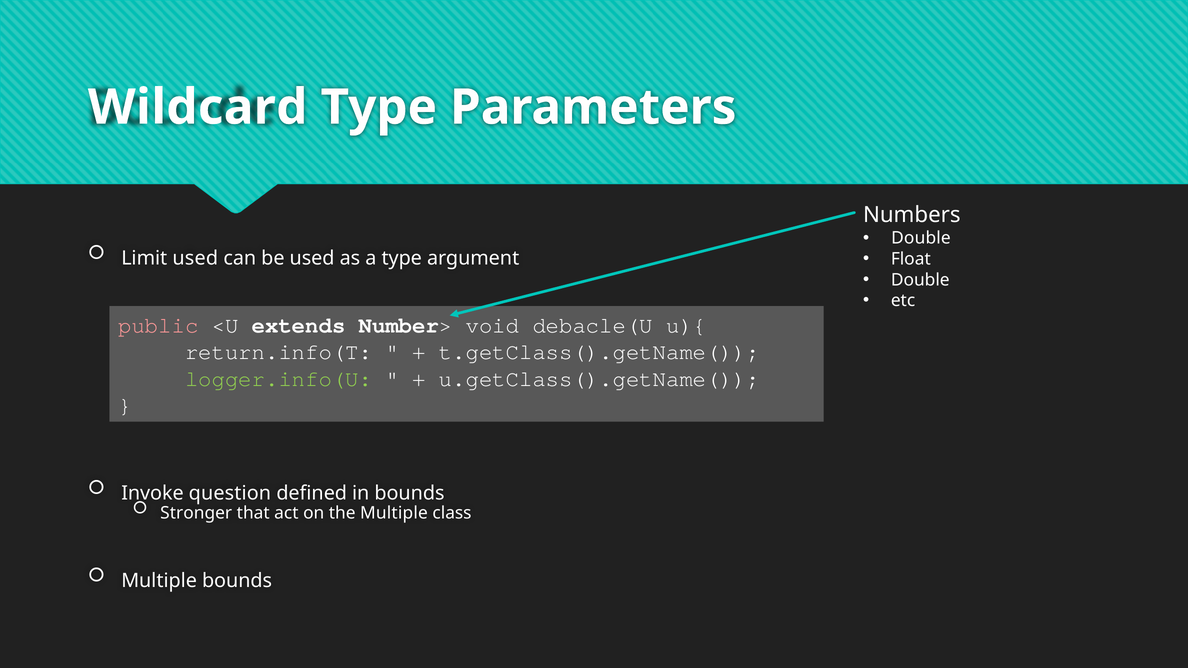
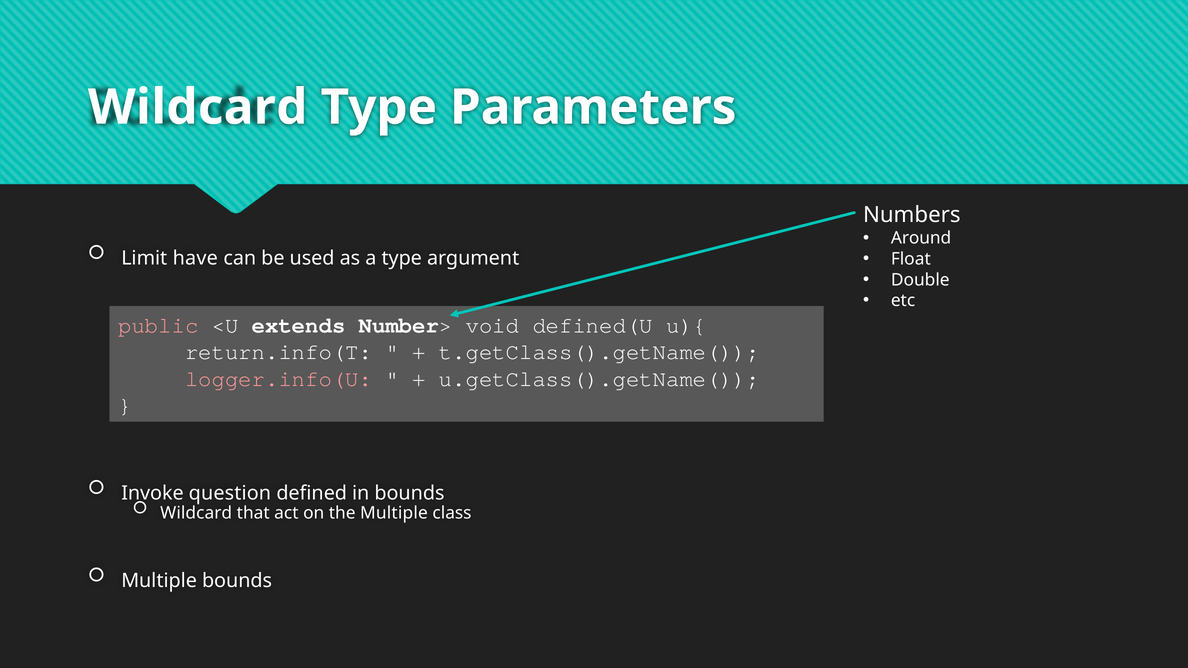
Double: Double -> Around (921, 238)
Limit used: used -> have (195, 258)
debacle(U: debacle(U -> defined(U (593, 325)
logger.info(U colour: light green -> pink (279, 379)
Stronger: Stronger -> Wildcard (196, 513)
